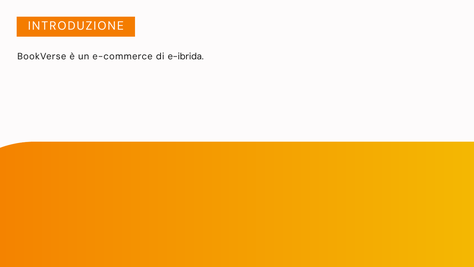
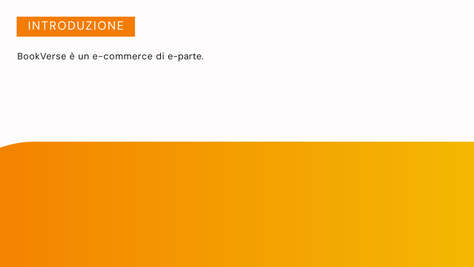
e-ibrida: e-ibrida -> e-parte (186, 56)
